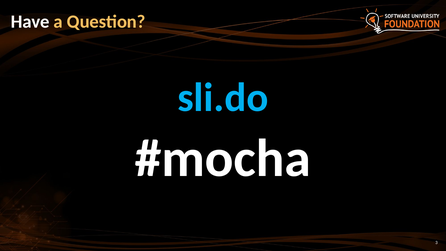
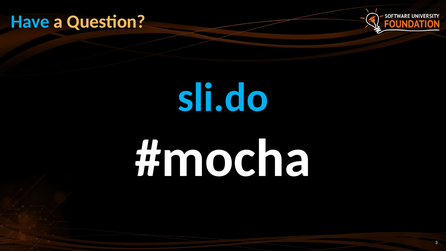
Have colour: white -> light blue (30, 22)
